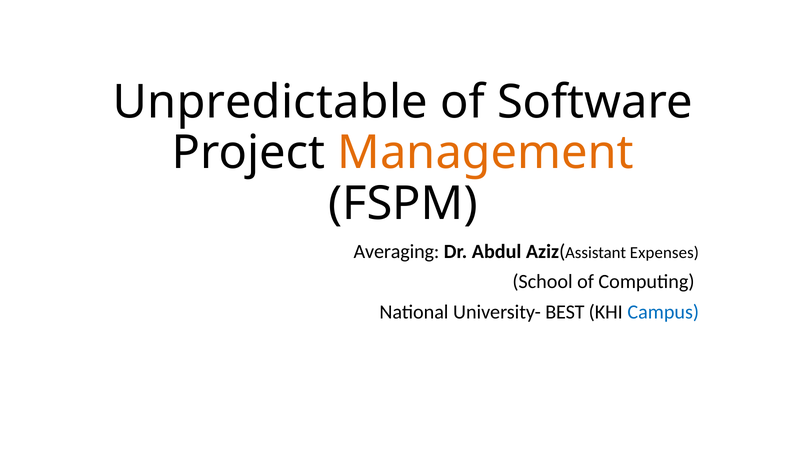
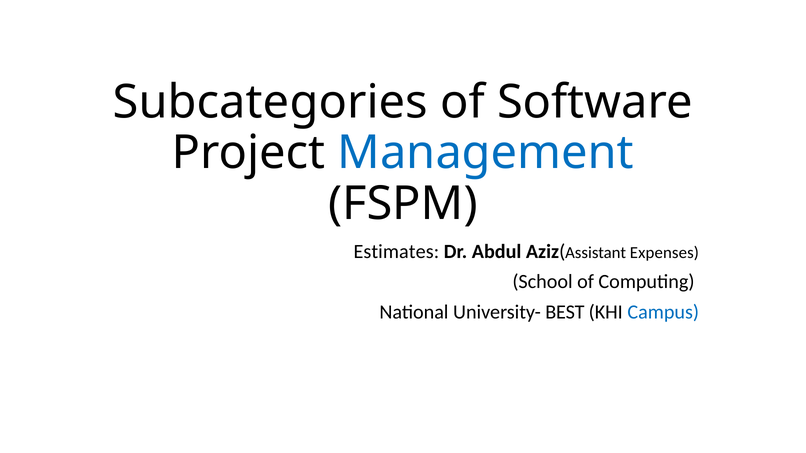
Unpredictable: Unpredictable -> Subcategories (270, 102)
Management colour: orange -> blue (486, 153)
Averaging: Averaging -> Estimates (396, 252)
